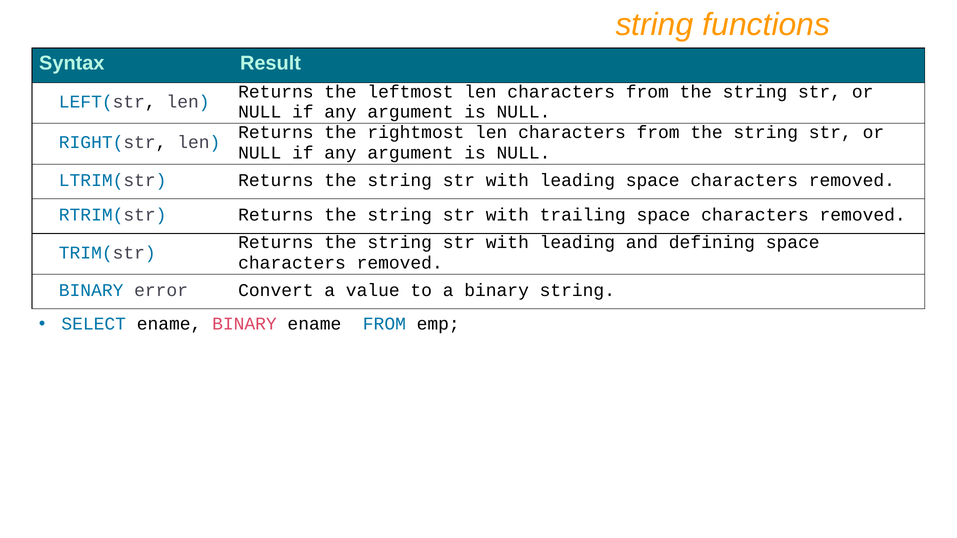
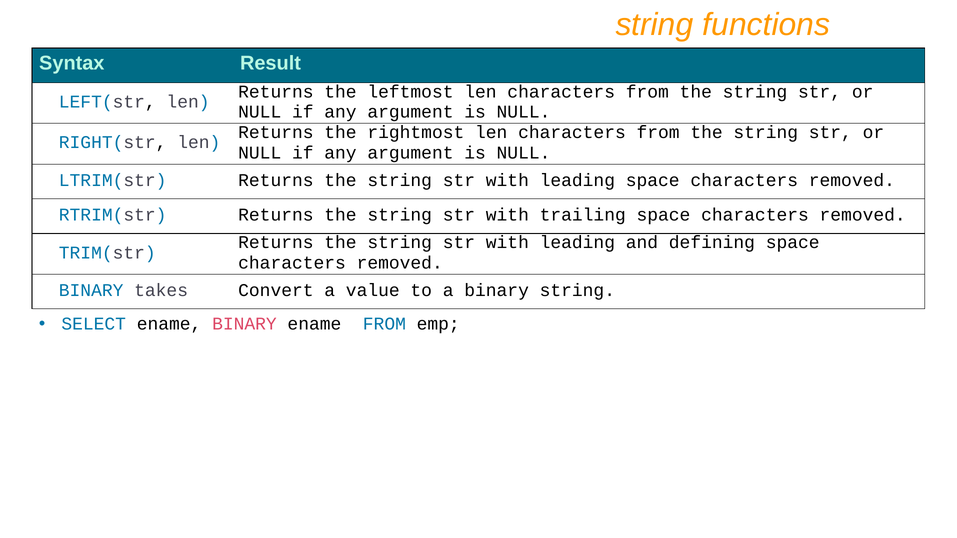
error: error -> takes (161, 291)
